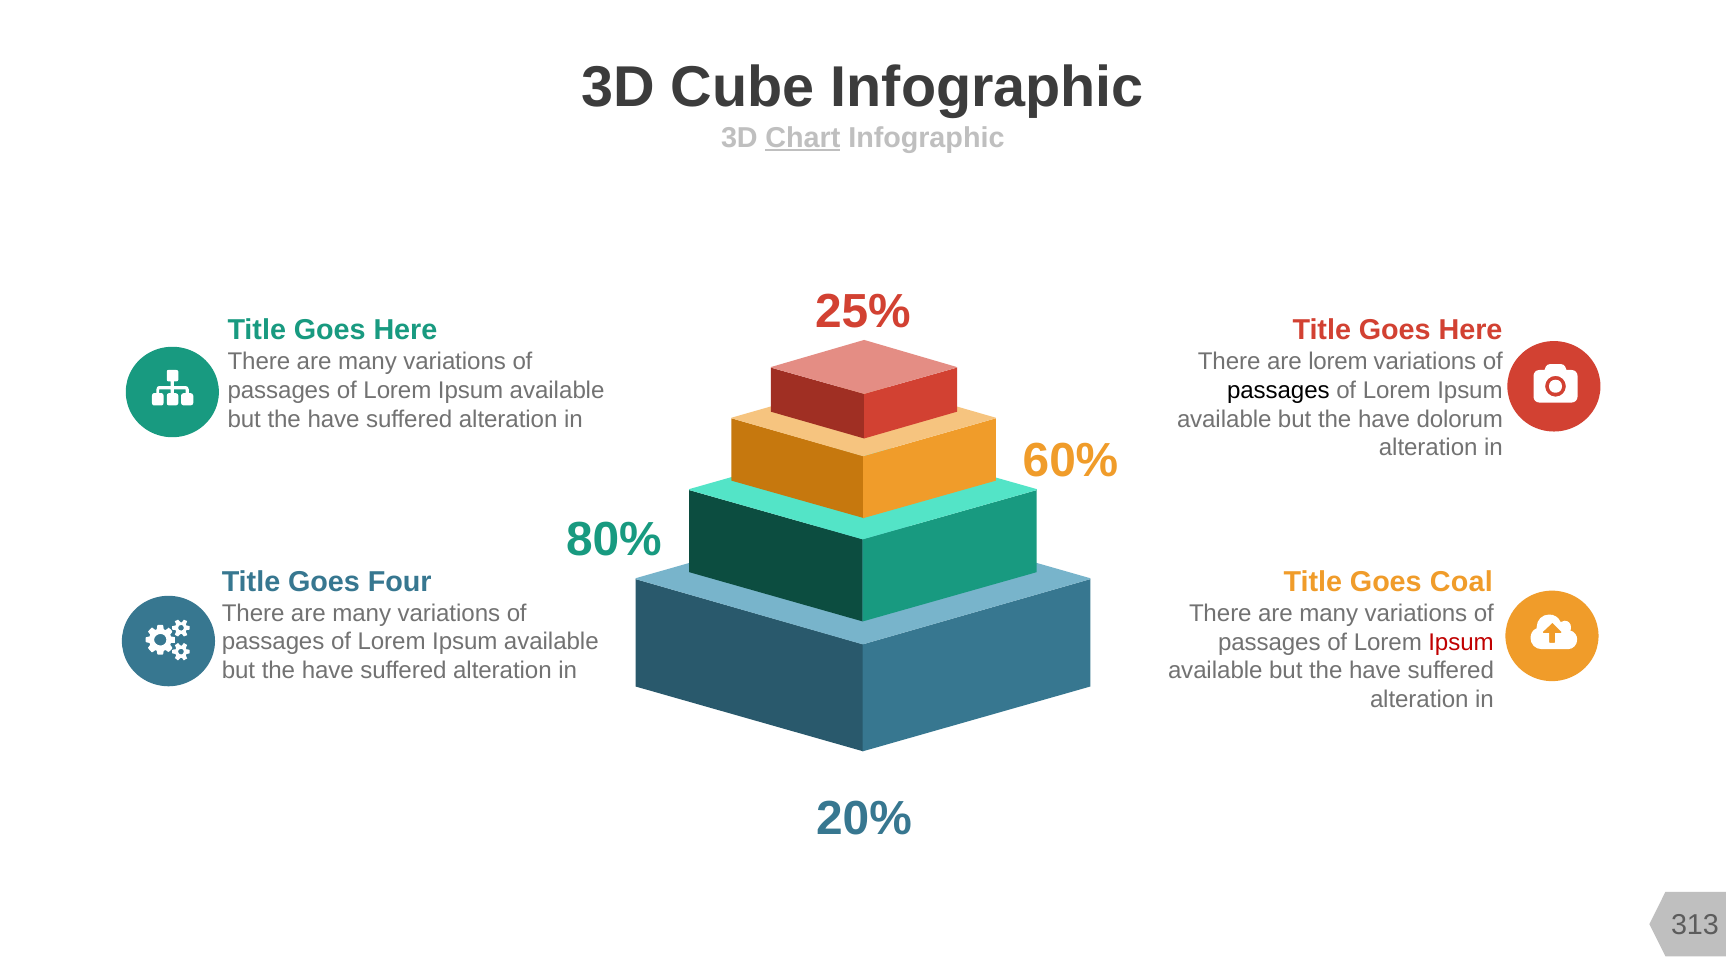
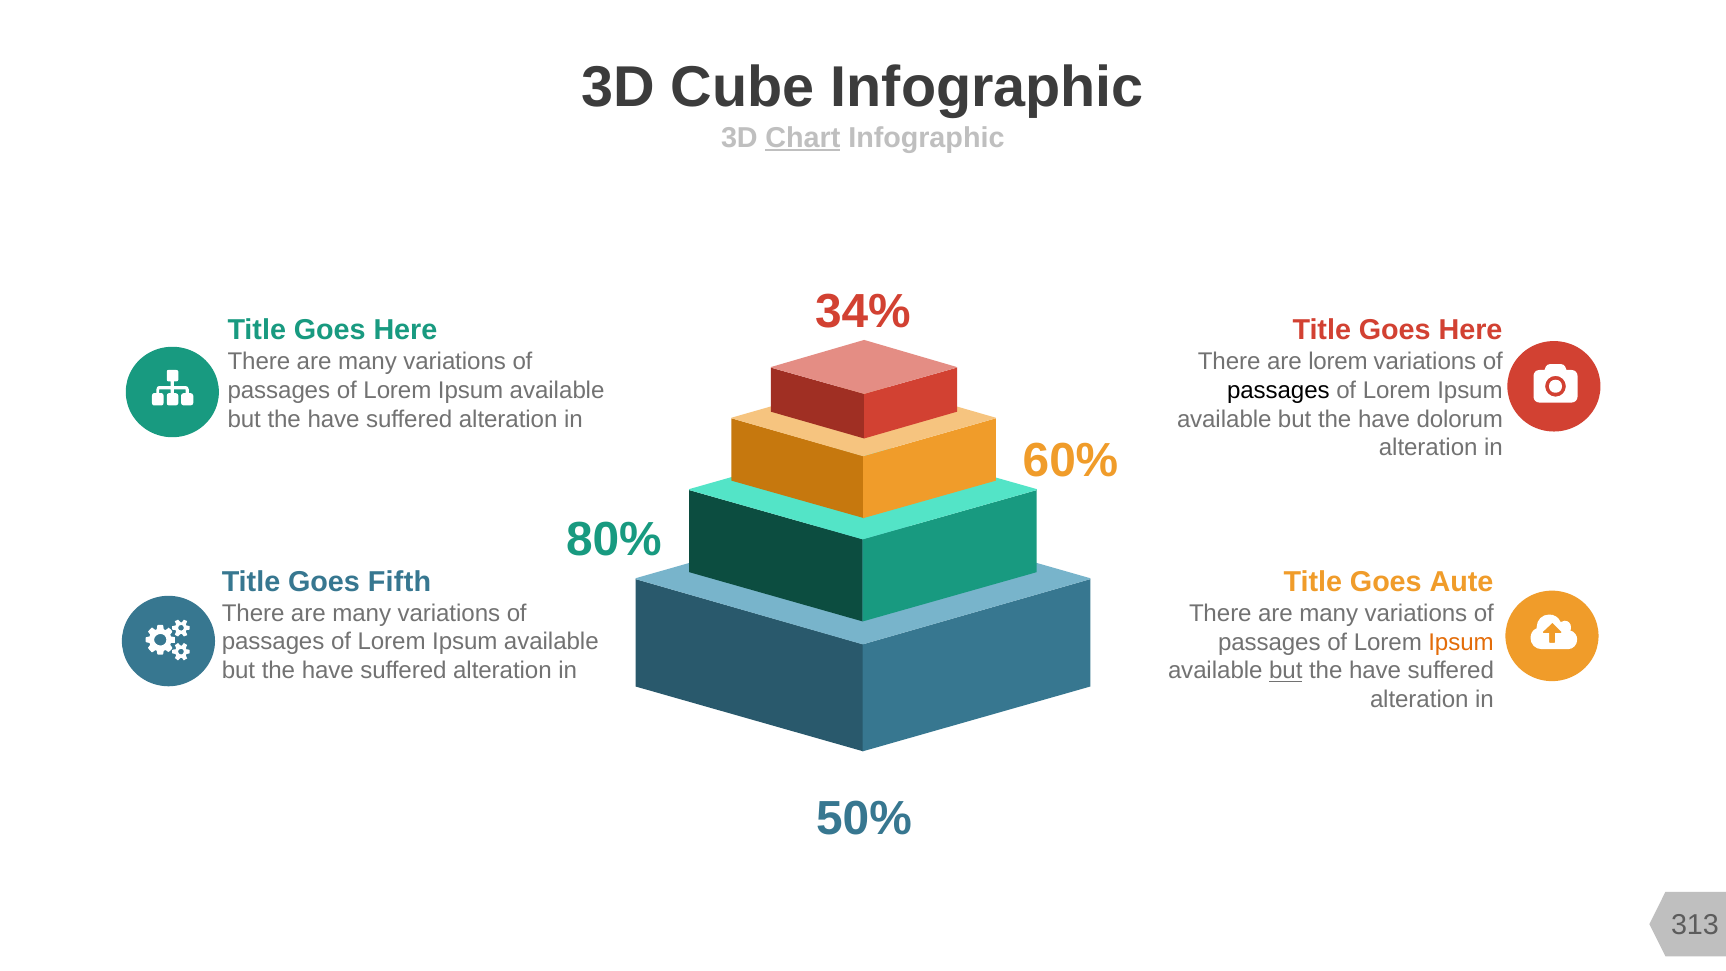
25%: 25% -> 34% (863, 312)
Four: Four -> Fifth (400, 582)
Coal: Coal -> Aute (1462, 582)
Ipsum colour: red -> orange (1461, 642)
but underline: none -> present (1286, 671)
20%: 20% -> 50% (864, 819)
